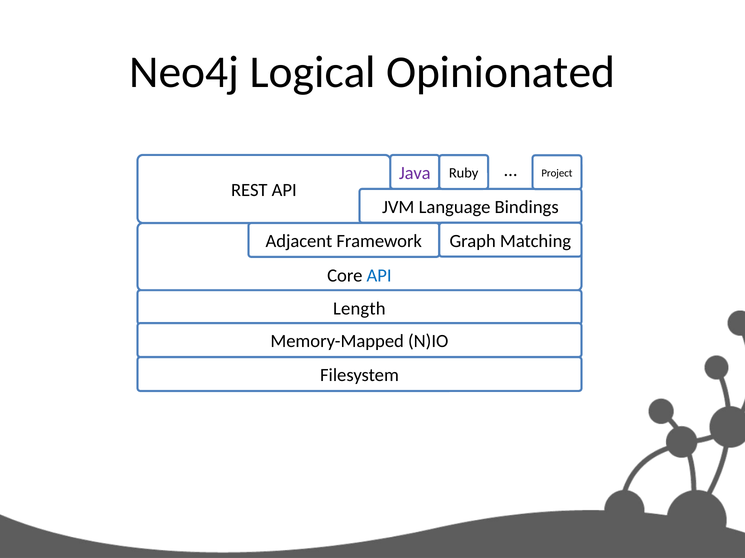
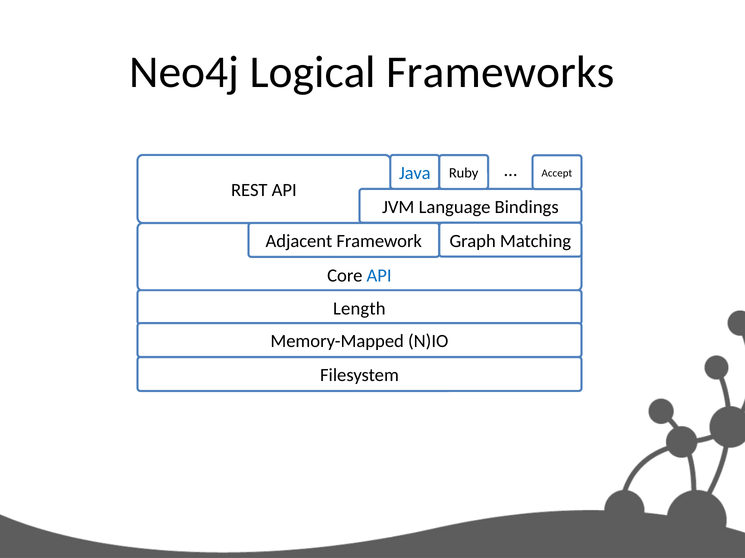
Opinionated: Opinionated -> Frameworks (500, 72)
Java colour: purple -> blue (415, 173)
Project: Project -> Accept (557, 173)
